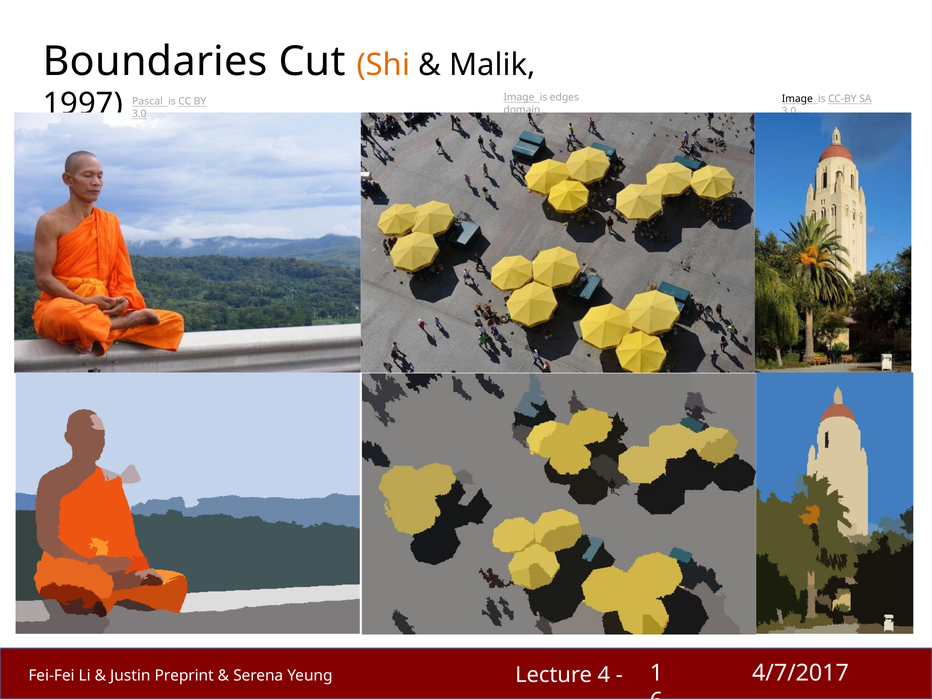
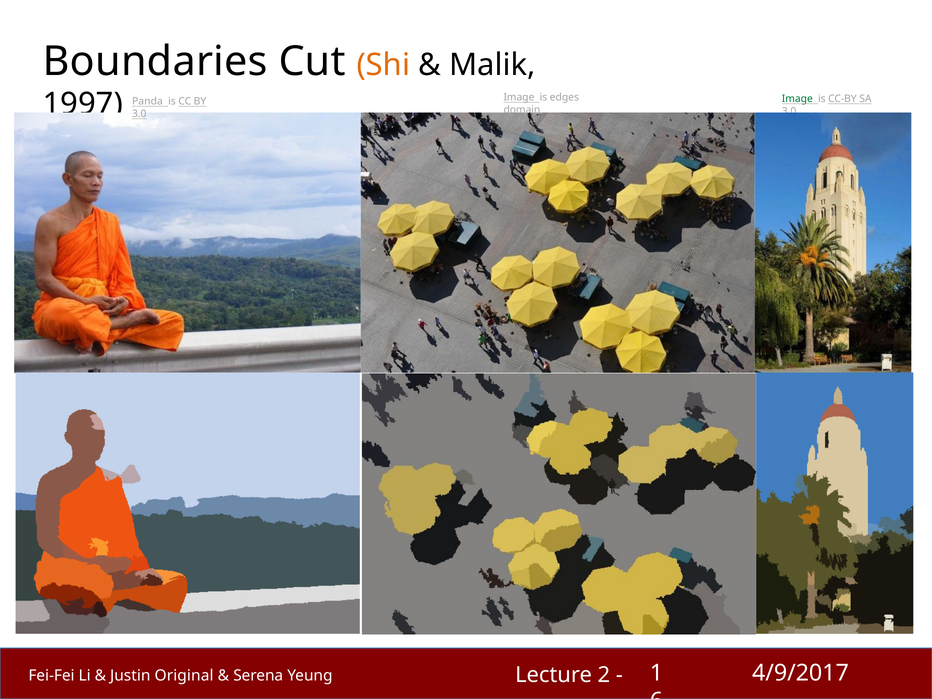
Pascal: Pascal -> Panda (147, 101)
Image colour: black -> green (797, 99)
4/7/2017: 4/7/2017 -> 4/9/2017 (800, 673)
4: 4 -> 2 (604, 675)
Preprint: Preprint -> Original (184, 676)
